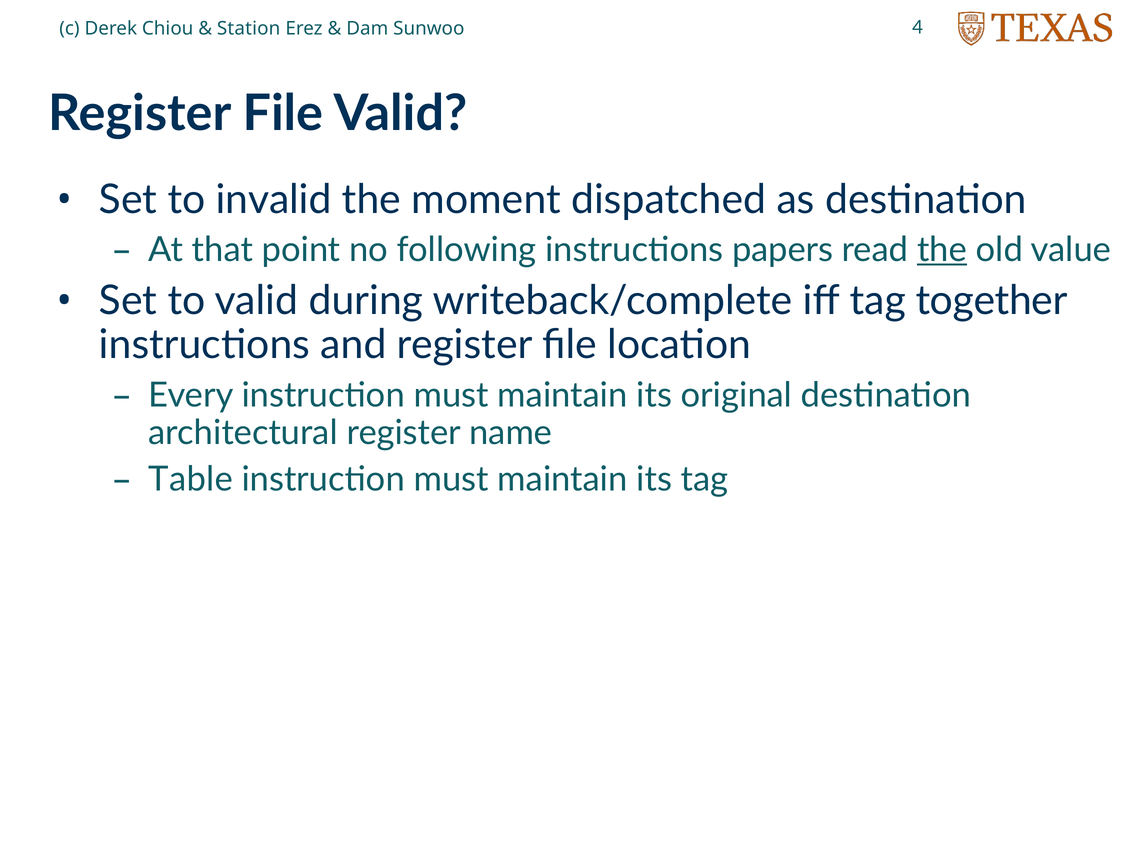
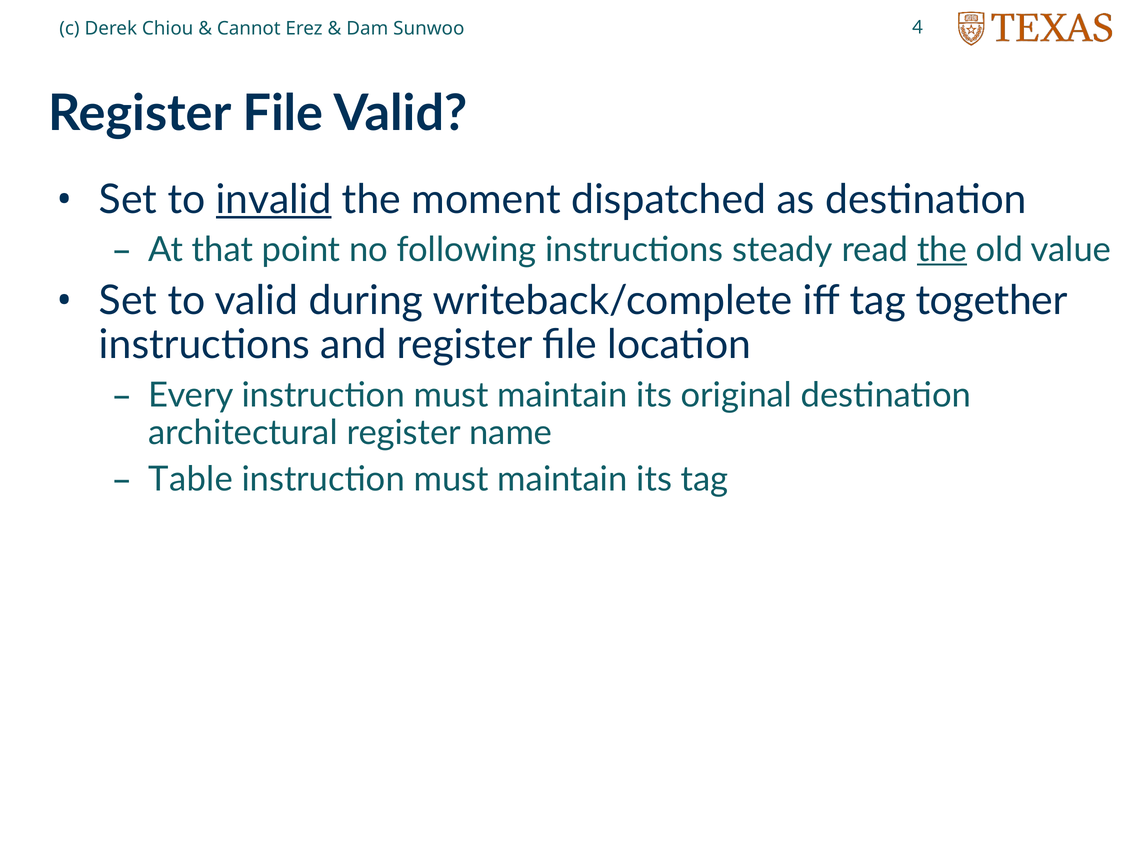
Station: Station -> Cannot (249, 29)
invalid underline: none -> present (274, 199)
papers: papers -> steady (782, 250)
